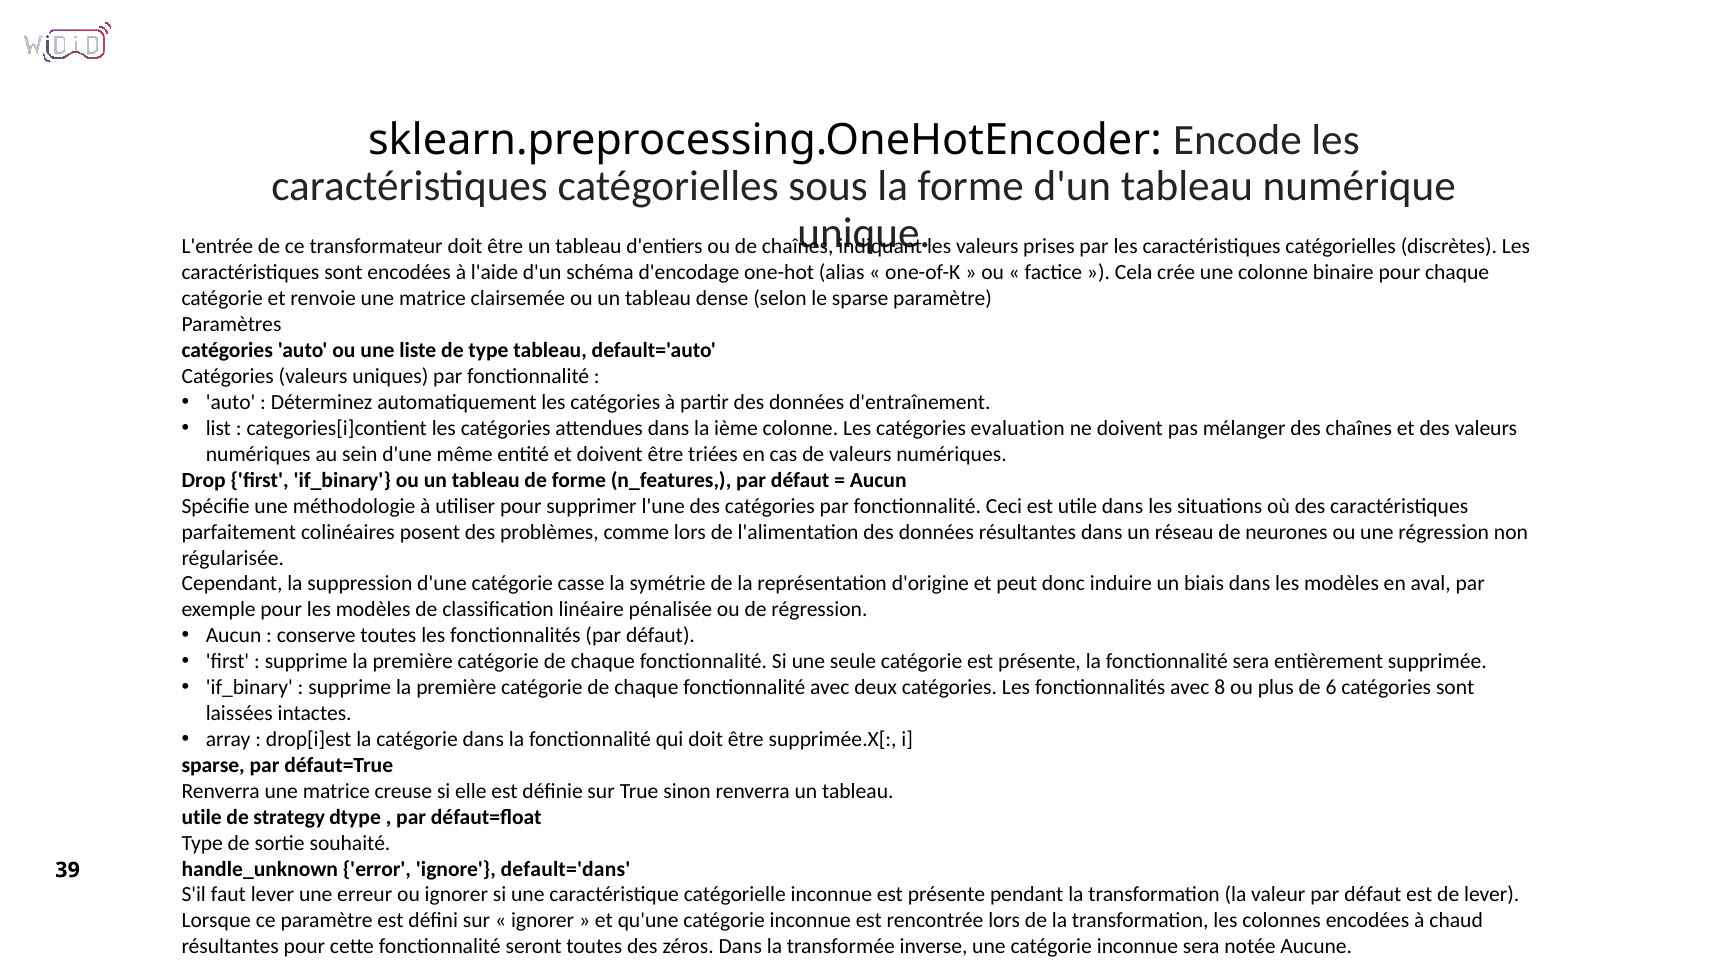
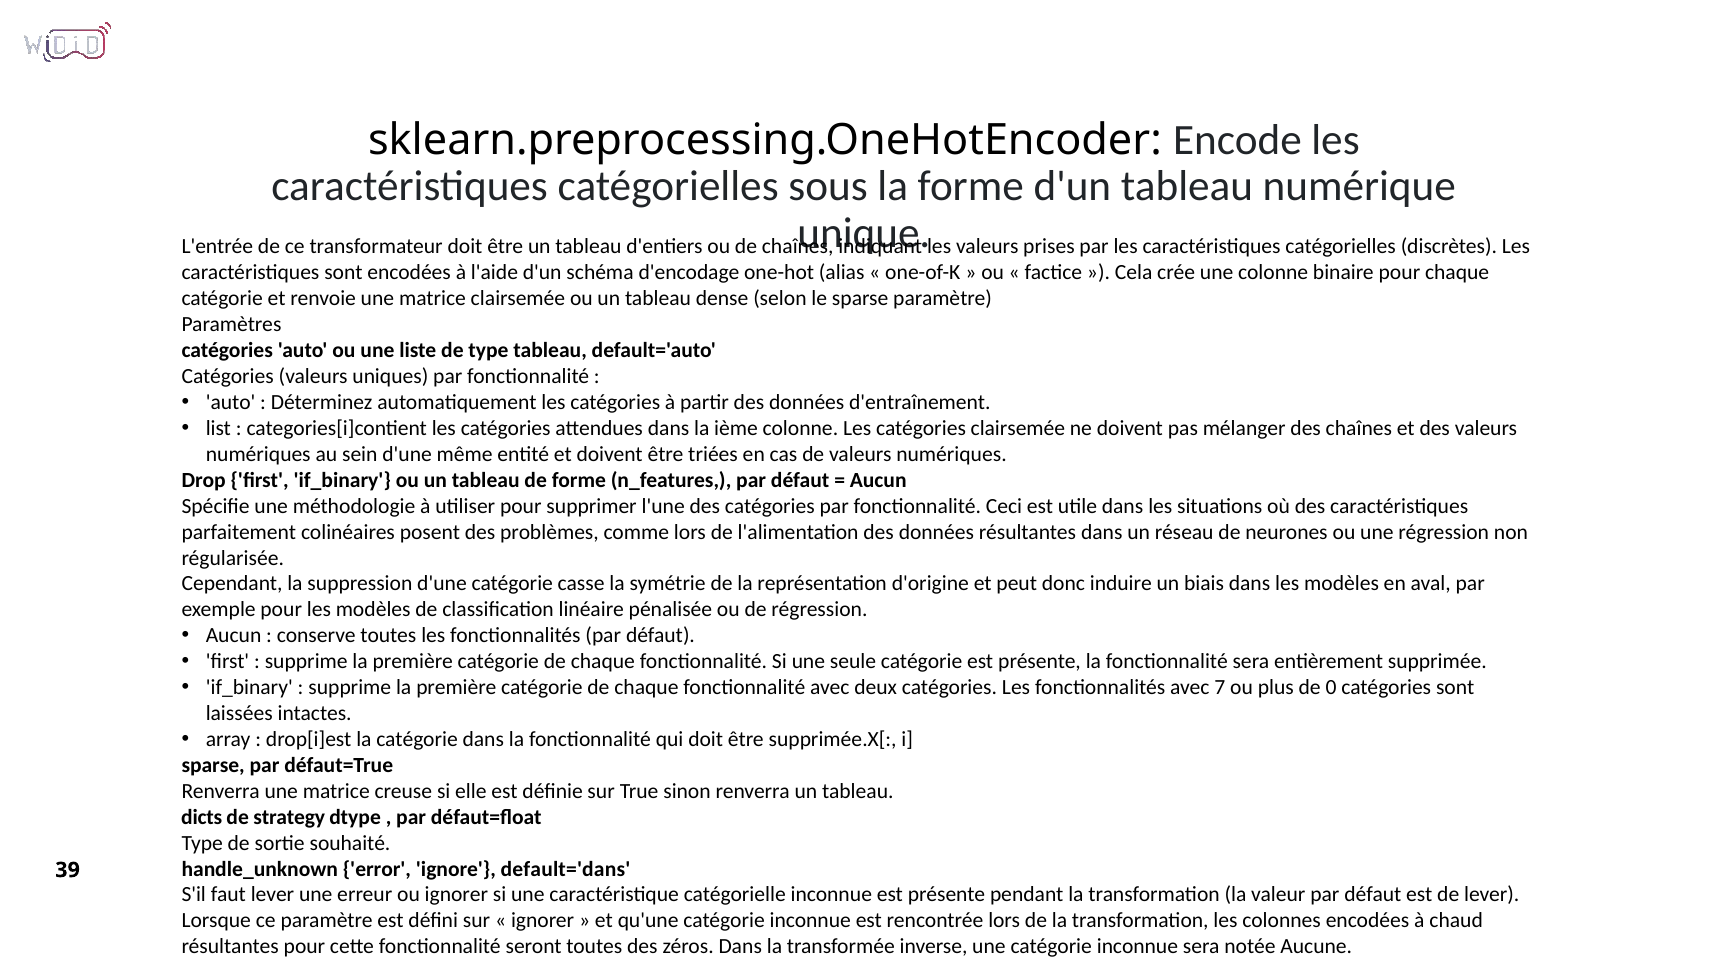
catégories evaluation: evaluation -> clairsemée (1018, 428)
8: 8 -> 7 (1220, 688)
6: 6 -> 0 (1331, 688)
utile: utile -> dicts (202, 817)
